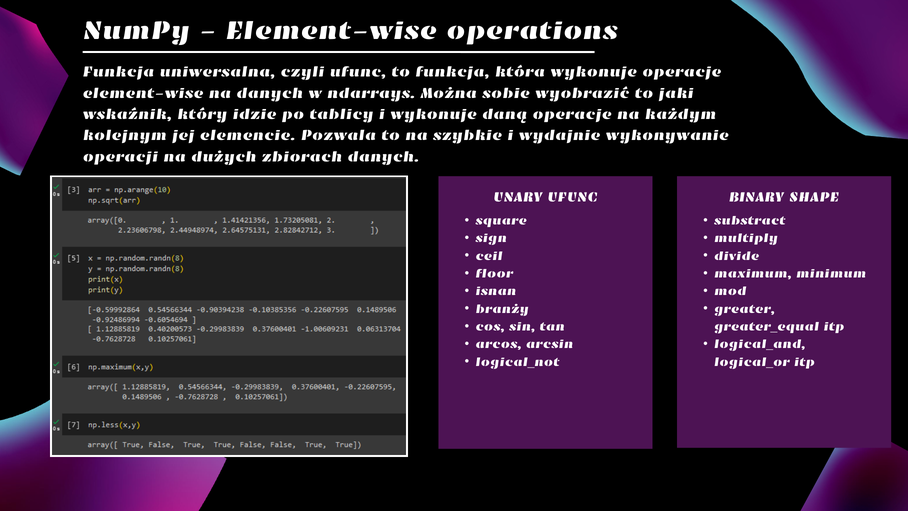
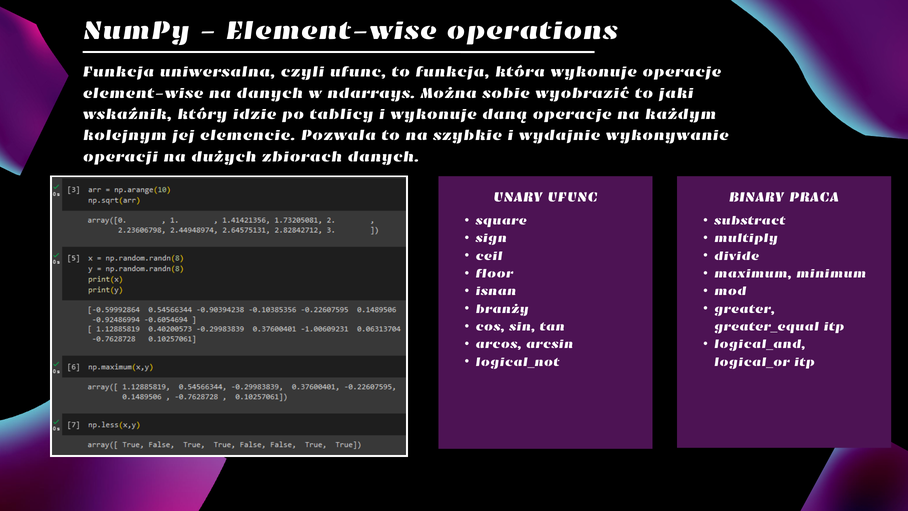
SHAPE: SHAPE -> PRACA (814, 197)
